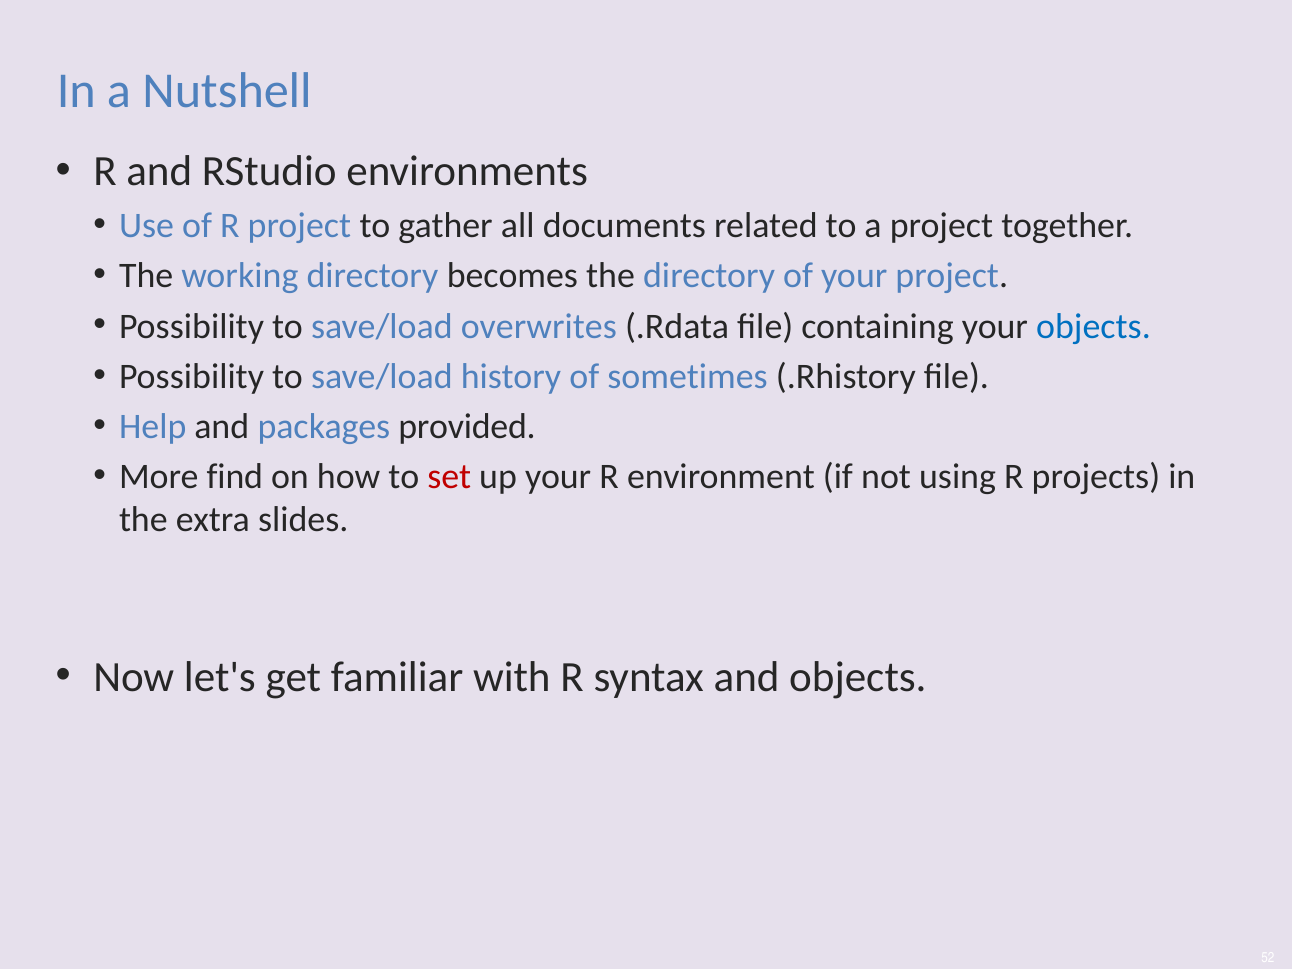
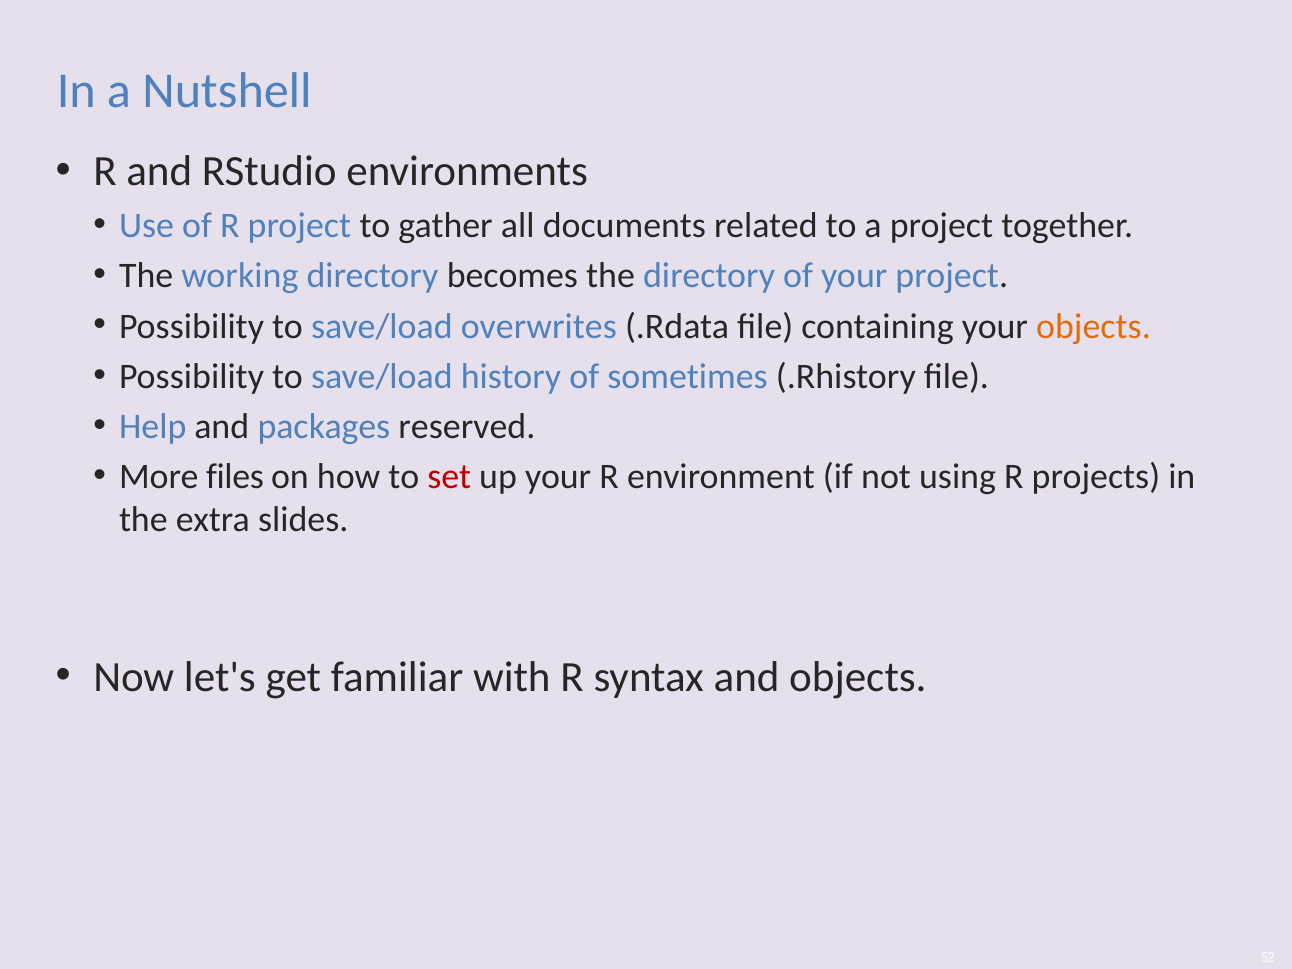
objects colour: blue -> orange (1093, 326)
provided: provided -> reserved (467, 427)
find: find -> files (235, 477)
